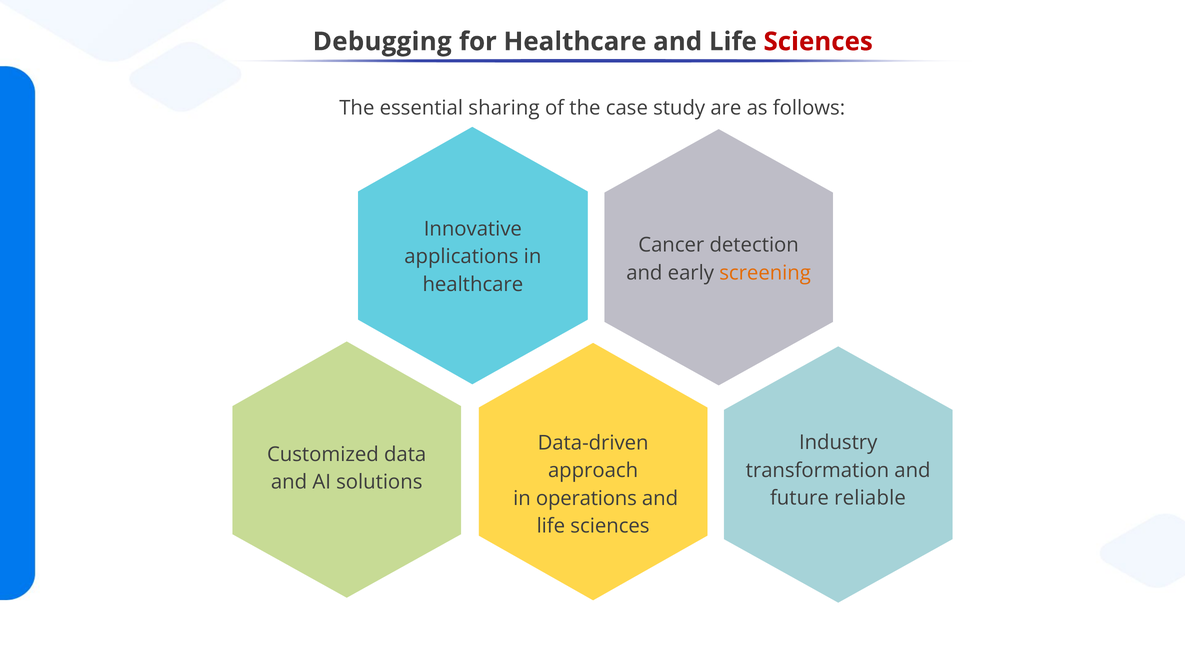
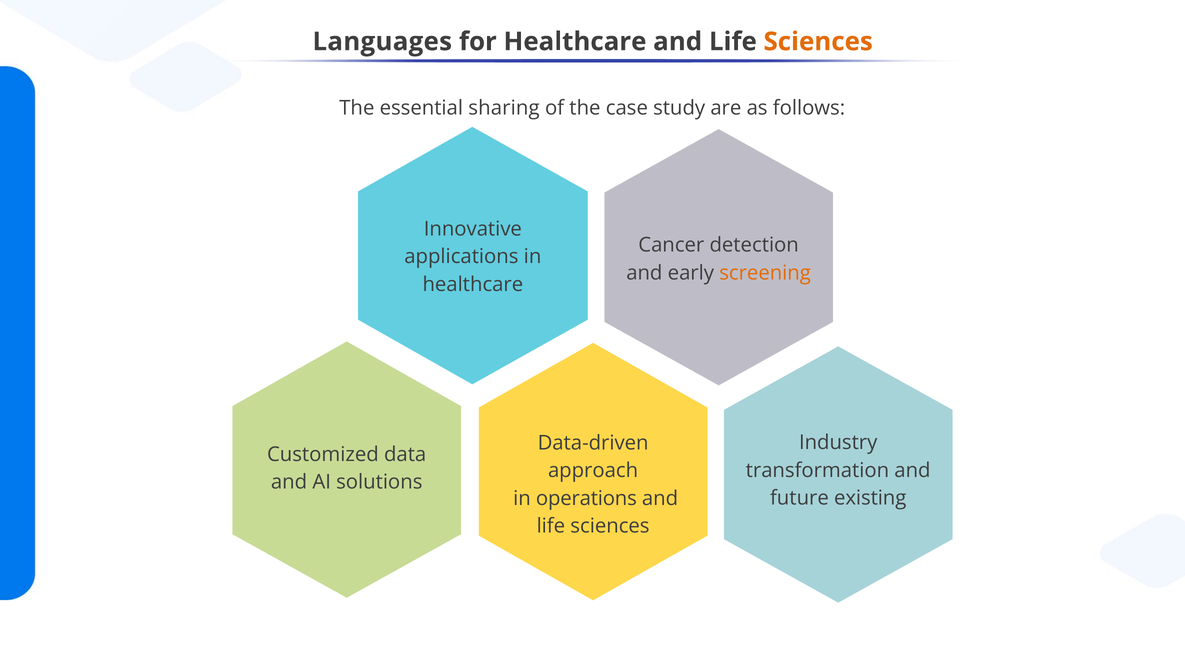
Debugging: Debugging -> Languages (382, 42)
Sciences colour: red -> orange (818, 42)
reliable: reliable -> existing (870, 498)
